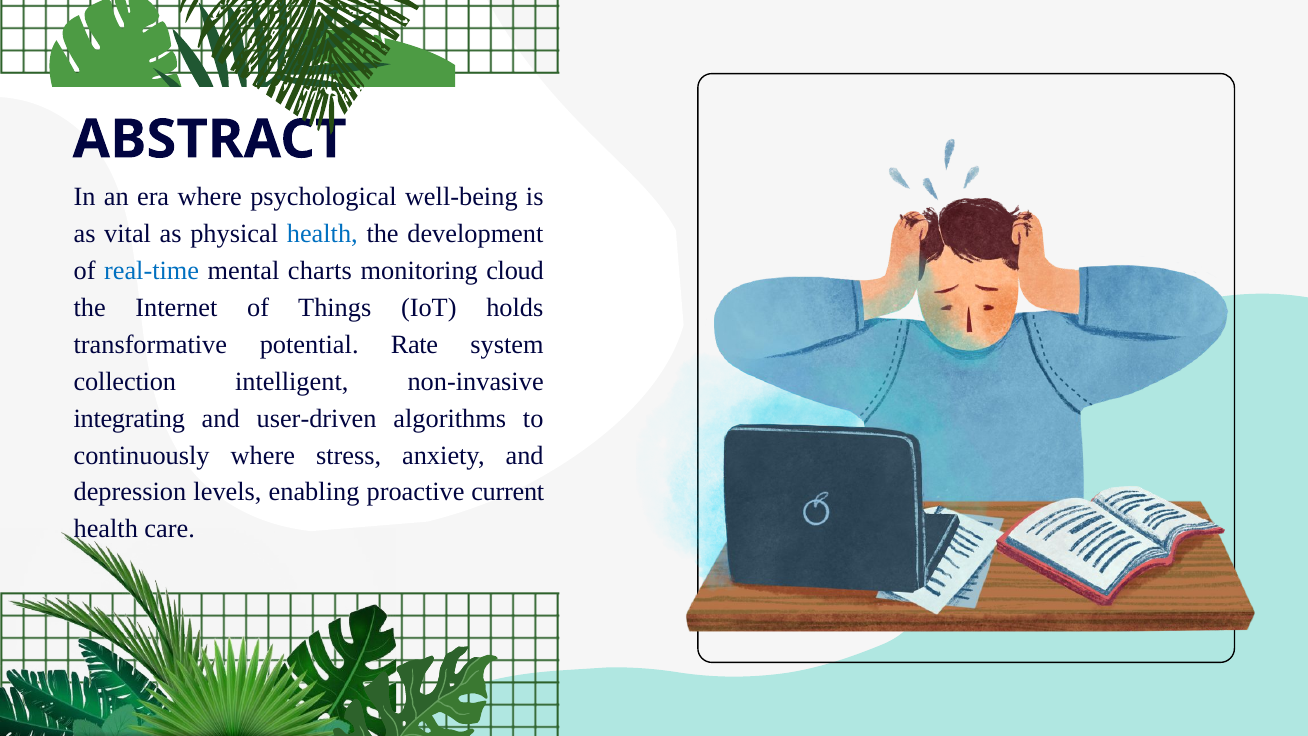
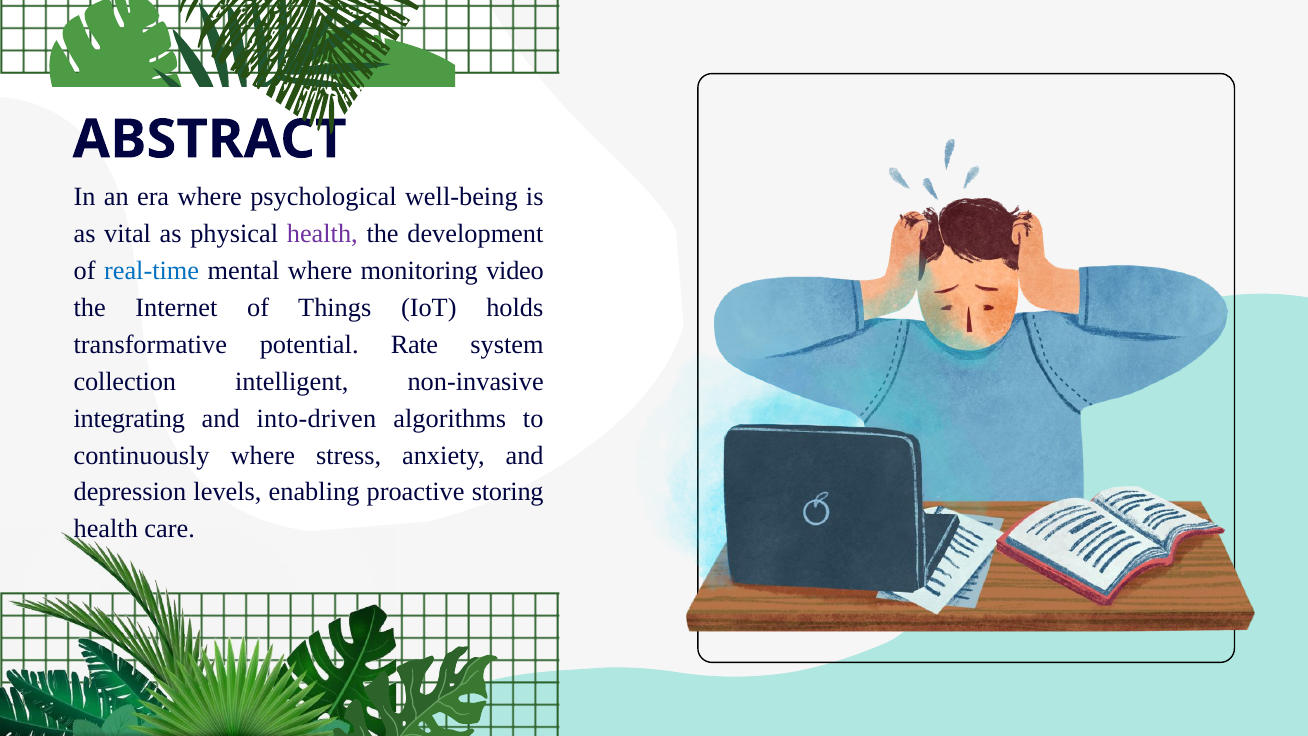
health colour: blue -> purple (322, 234)
mental charts: charts -> where (320, 271)
cloud: cloud -> video (515, 271)
user-driven: user-driven -> into-driven (316, 418)
current: current -> storing (508, 492)
